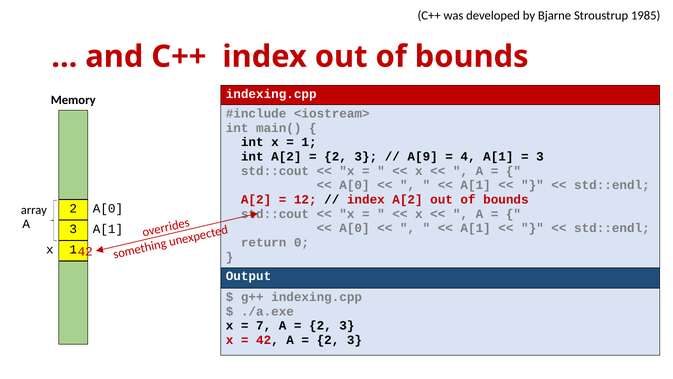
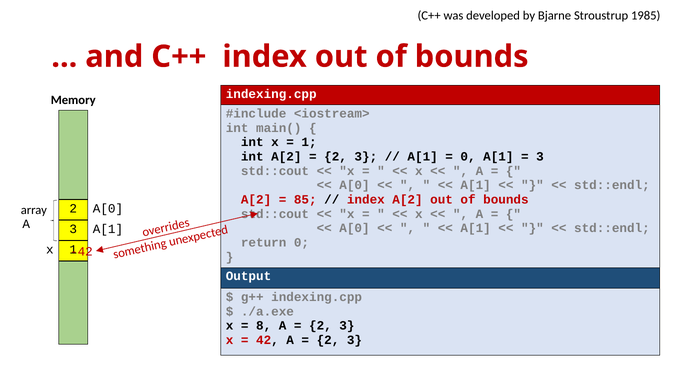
A[9: A[9 -> A[1 (423, 156)
4: 4 -> 0 (468, 156)
12: 12 -> 85 (305, 199)
7: 7 -> 8 (264, 325)
